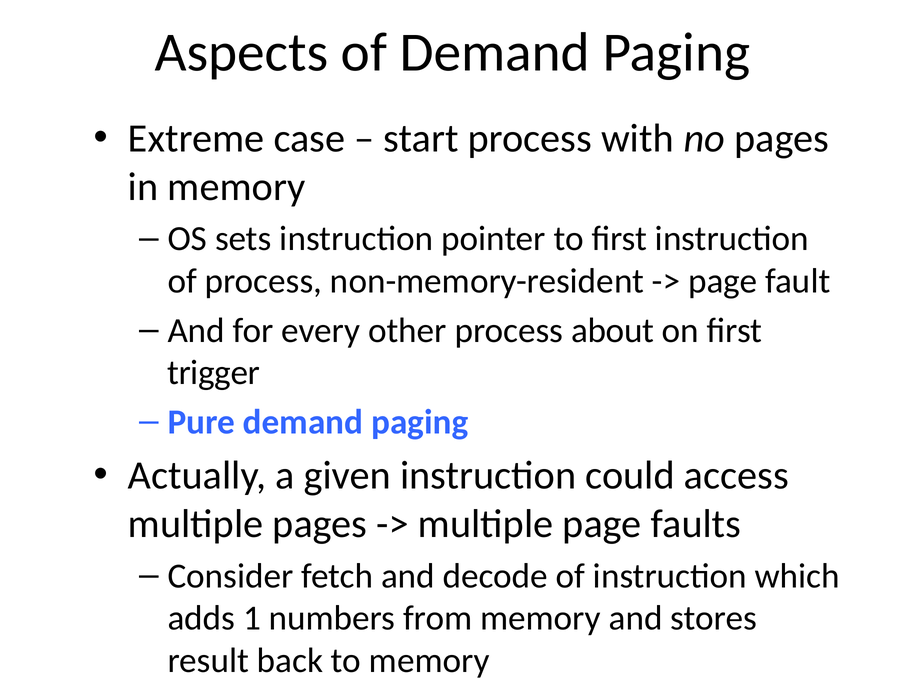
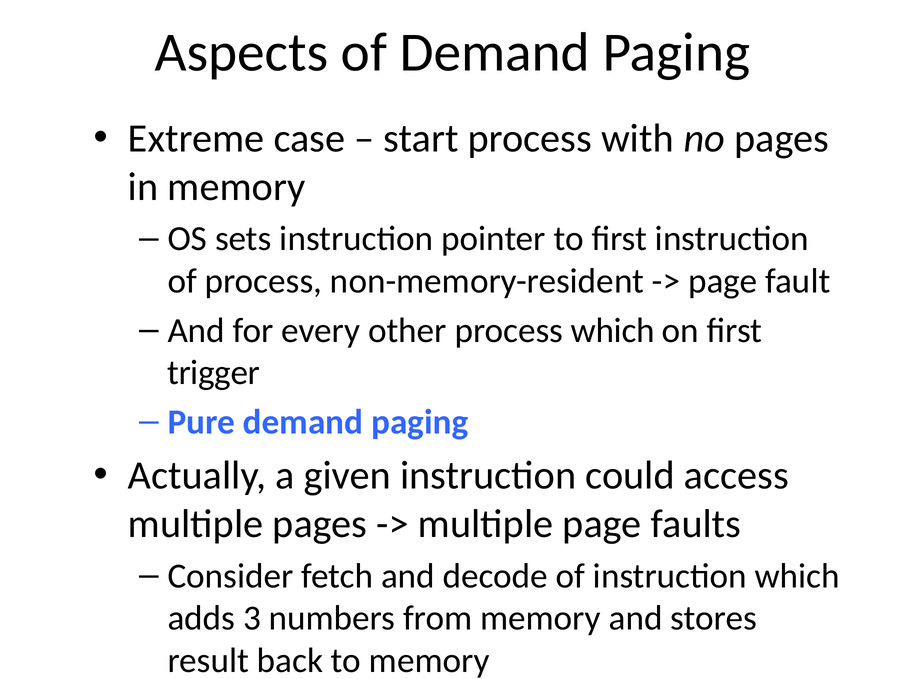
process about: about -> which (613, 331)
1: 1 -> 3 (252, 619)
